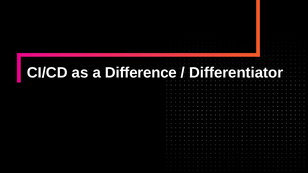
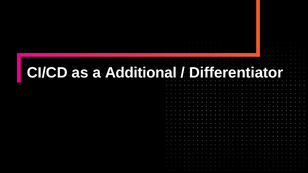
Difference: Difference -> Additional (141, 73)
